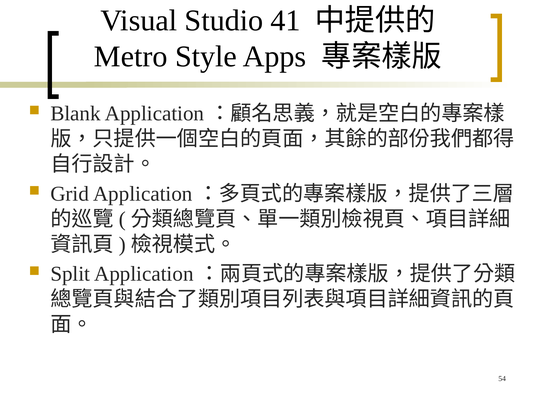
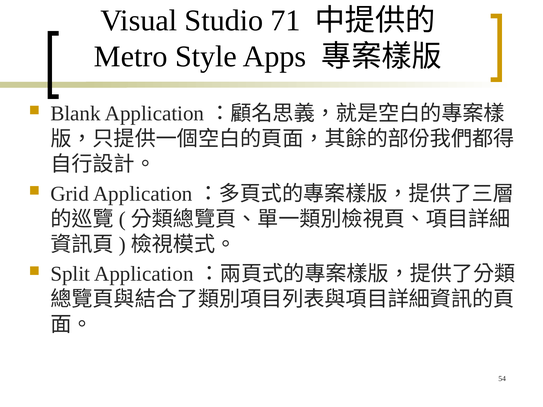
41: 41 -> 71 (286, 20)
